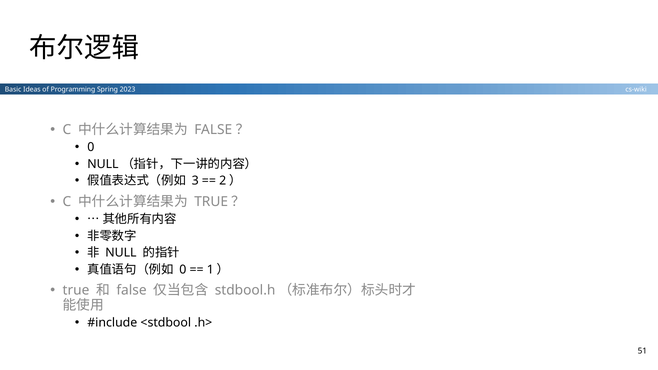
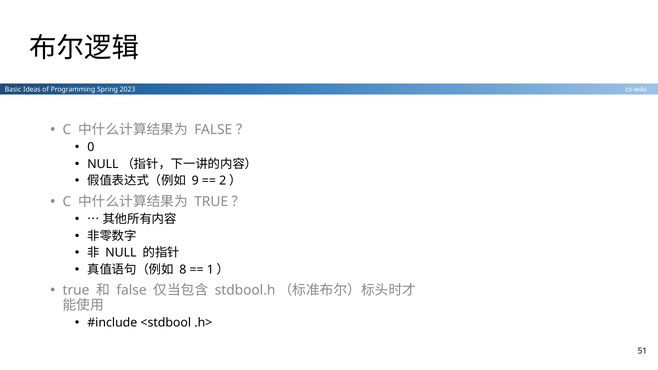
3: 3 -> 9 (195, 181)
0: 0 -> 8 (183, 270)
